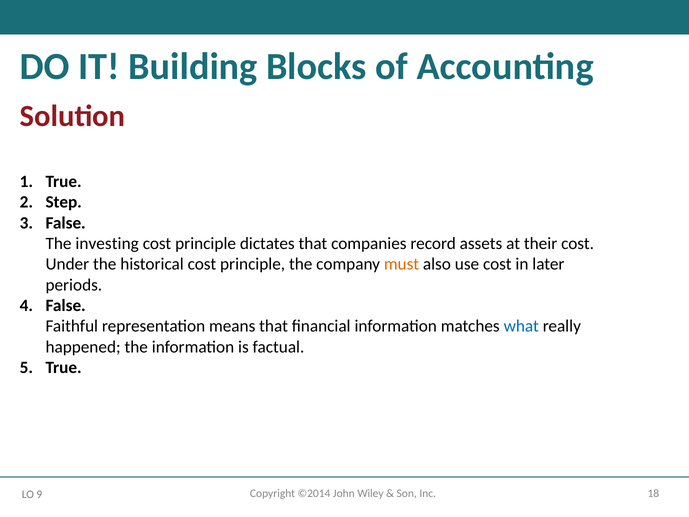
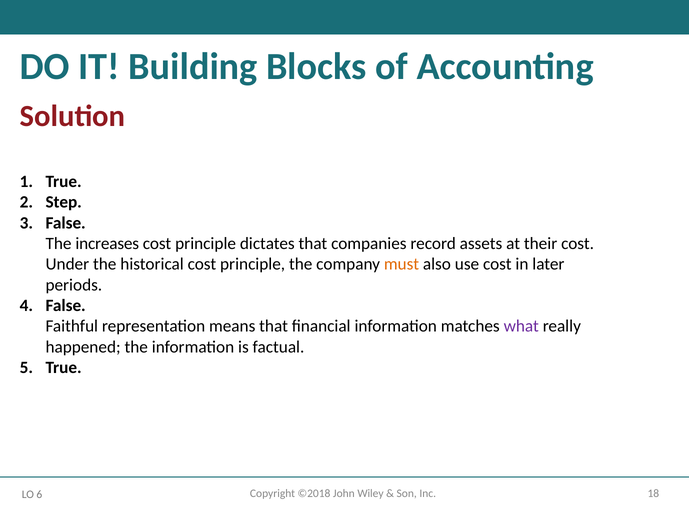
investing: investing -> increases (107, 243)
what colour: blue -> purple (521, 326)
©2014: ©2014 -> ©2018 (314, 493)
9: 9 -> 6 (39, 494)
